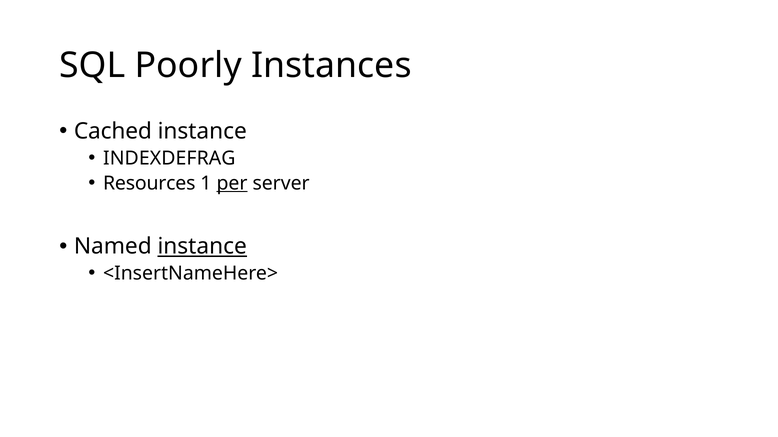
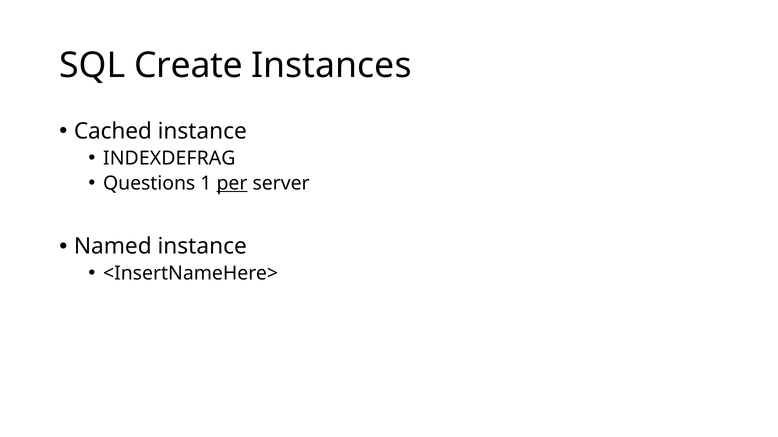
Poorly: Poorly -> Create (189, 65)
Resources: Resources -> Questions (149, 183)
instance underline: present -> none (202, 247)
